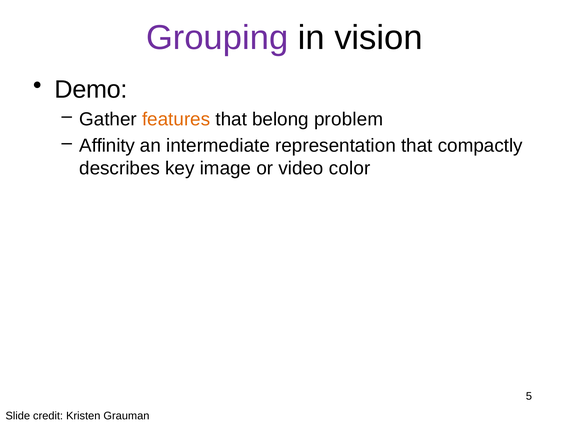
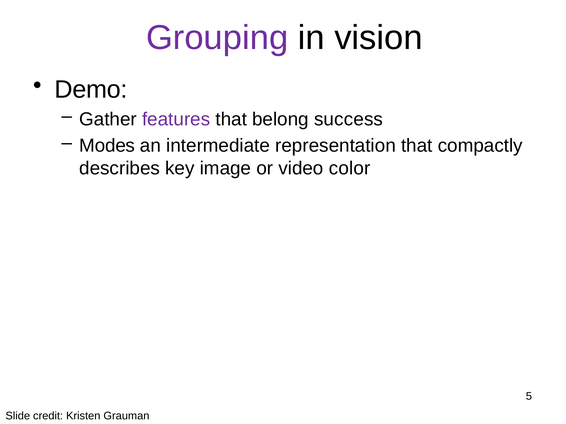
features colour: orange -> purple (176, 119)
problem: problem -> success (349, 119)
Affinity: Affinity -> Modes (107, 146)
